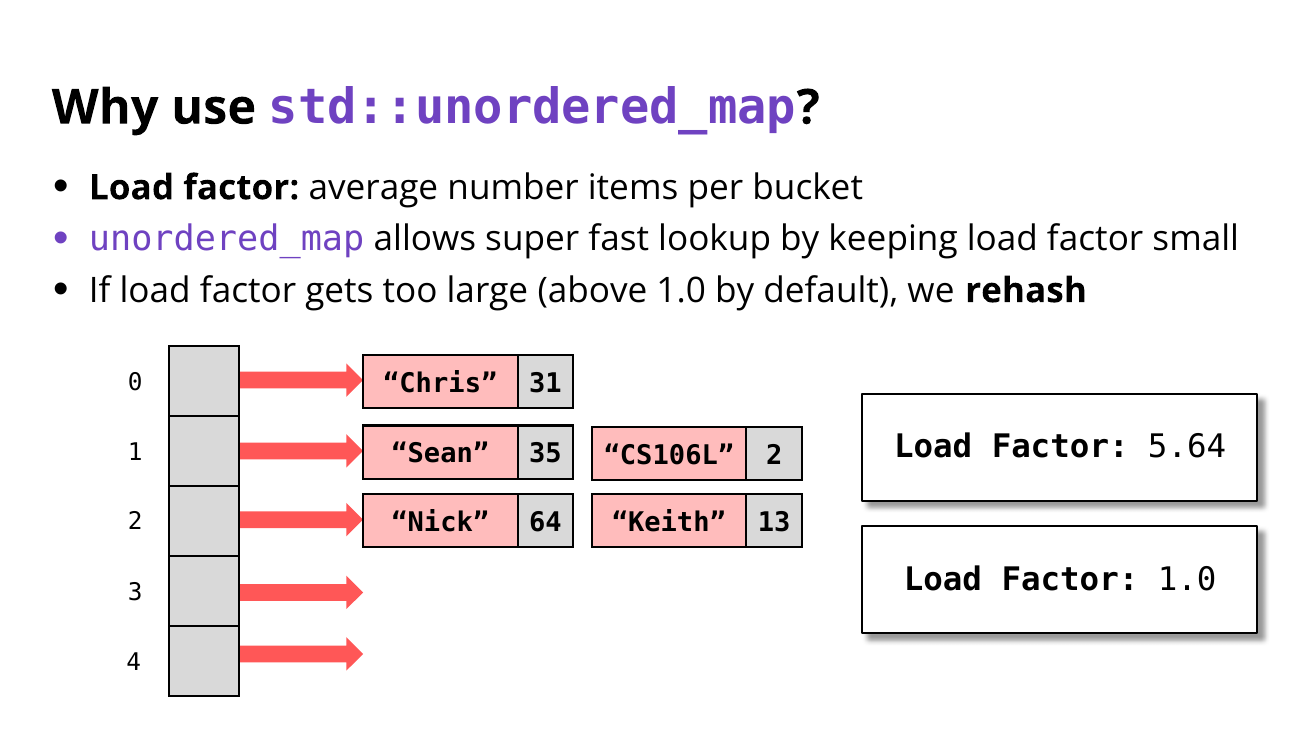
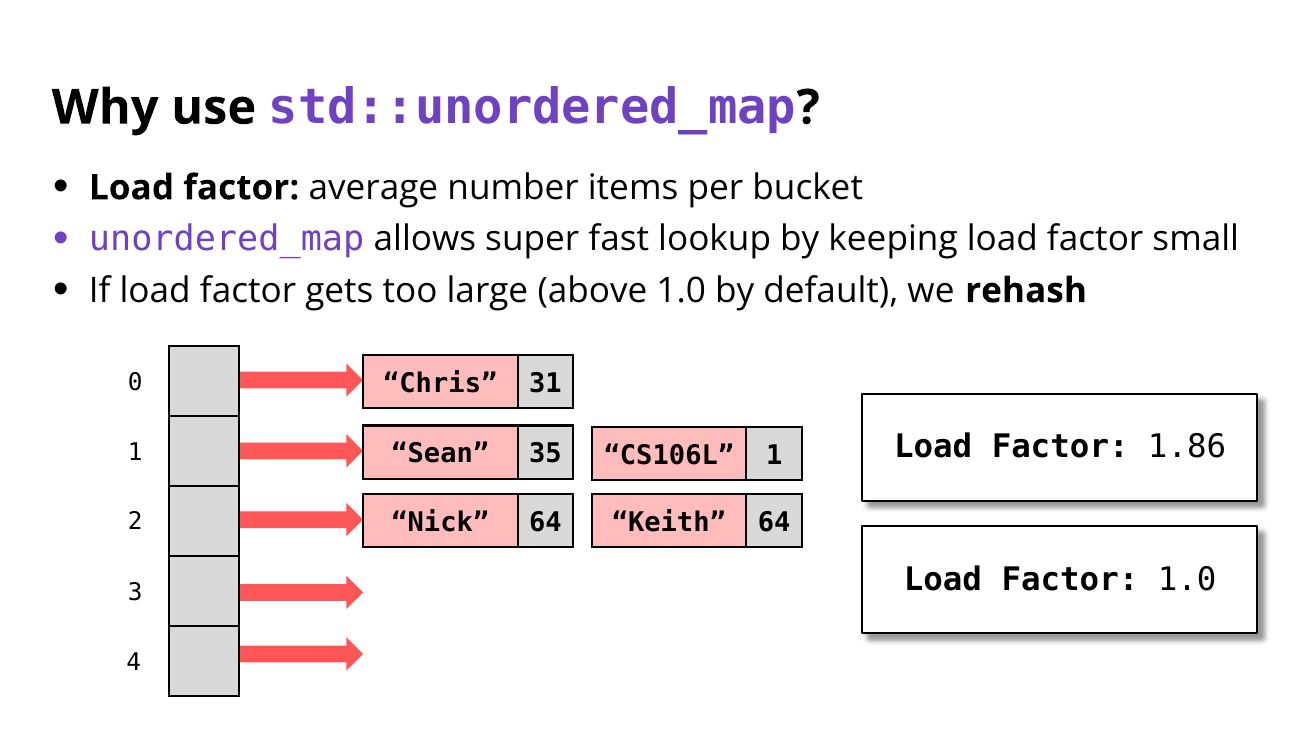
CS106L 2: 2 -> 1 (774, 456)
5.64: 5.64 -> 1.86 (1187, 448)
Keith 13: 13 -> 64 (774, 523)
